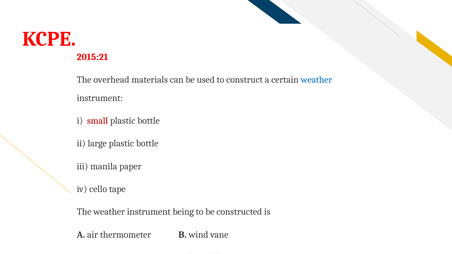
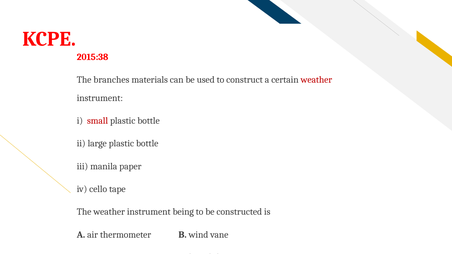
2015:21: 2015:21 -> 2015:38 (93, 57)
overhead: overhead -> branches (111, 80)
weather colour: blue -> red (316, 80)
